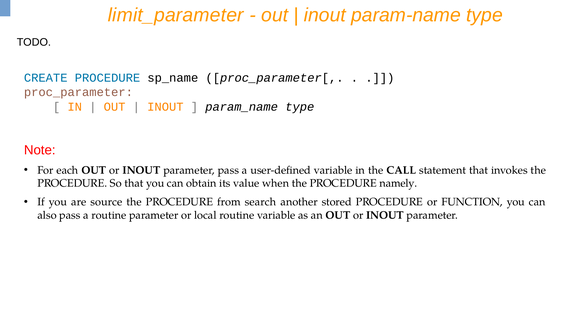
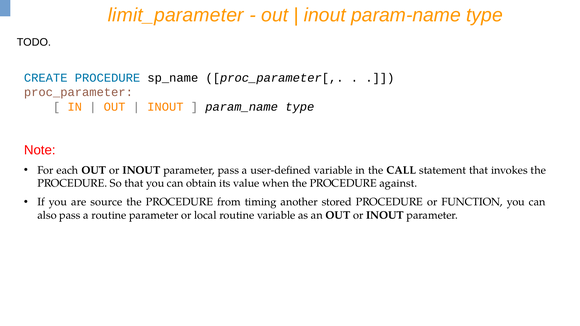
namely: namely -> against (398, 183)
search: search -> timing (261, 202)
